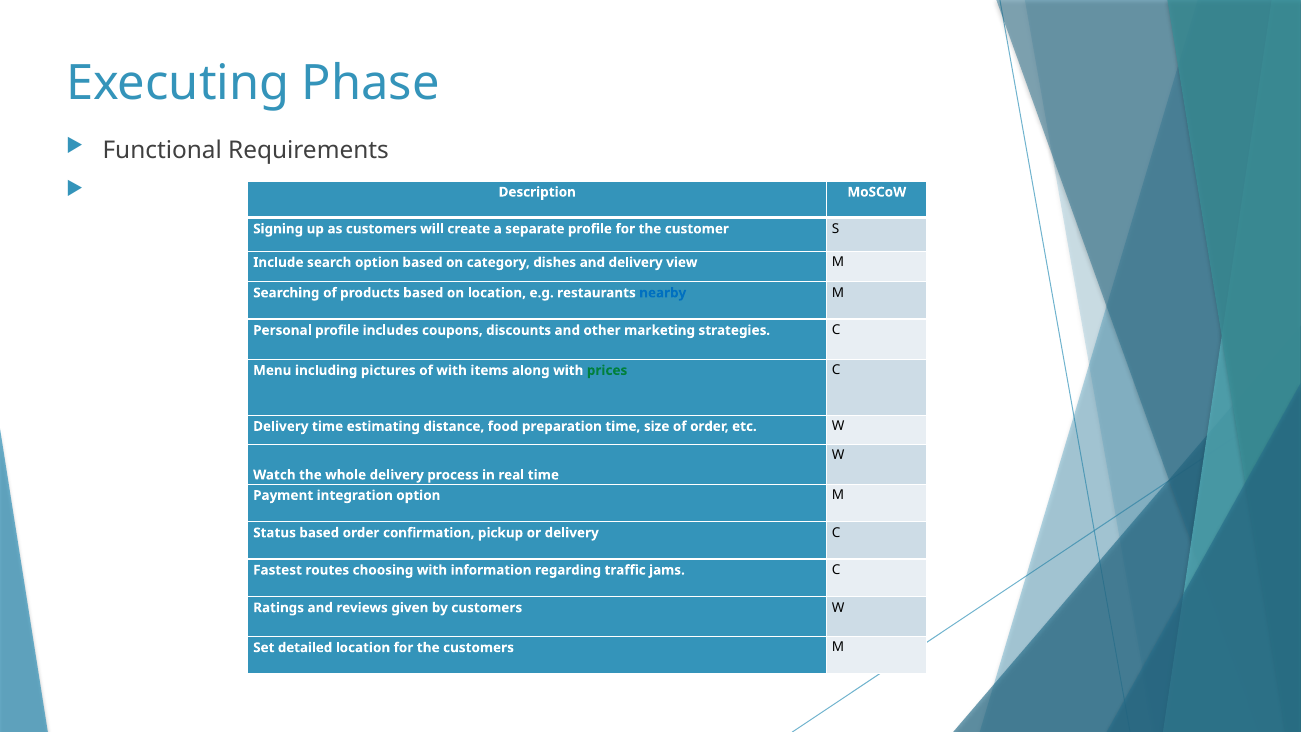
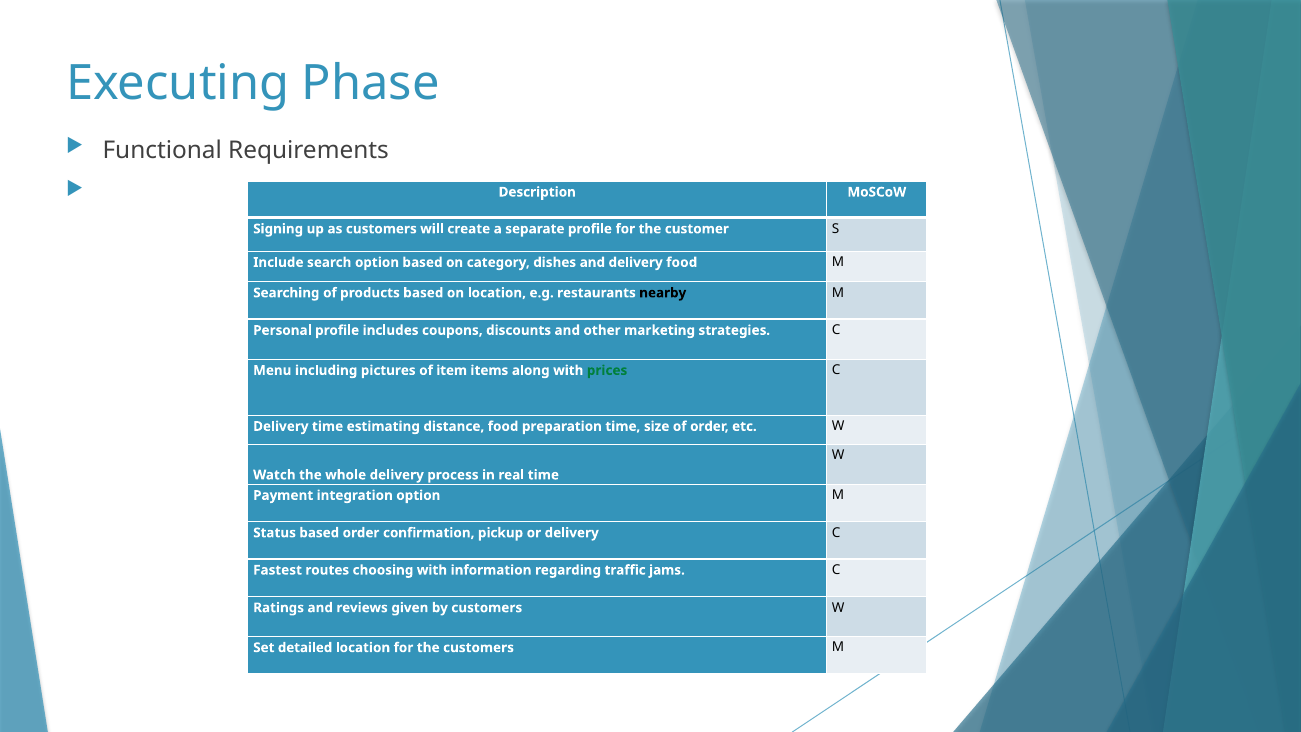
delivery view: view -> food (682, 262)
nearby colour: blue -> black (663, 293)
of with: with -> item (452, 370)
